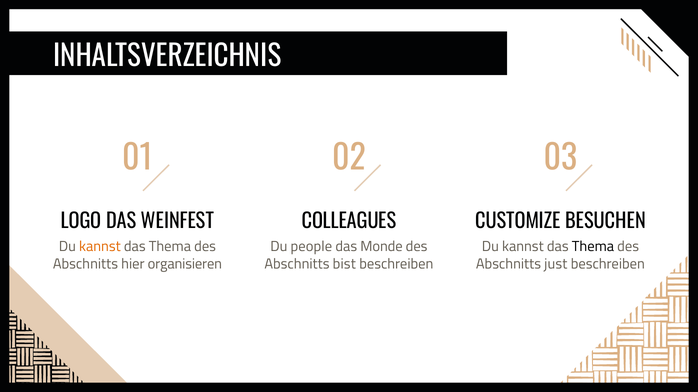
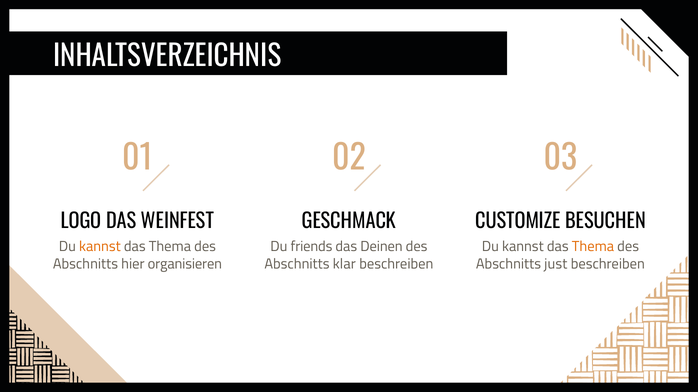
COLLEAGUES: COLLEAGUES -> GESCHMACK (349, 222)
people: people -> friends (311, 247)
Monde: Monde -> Deinen (381, 247)
Thema colour: black -> orange (593, 247)
bist: bist -> klar (344, 264)
